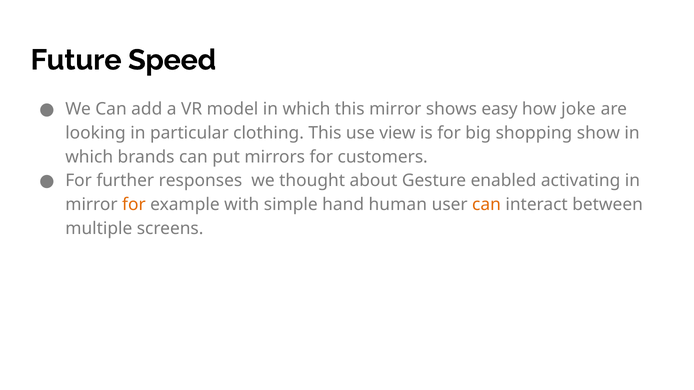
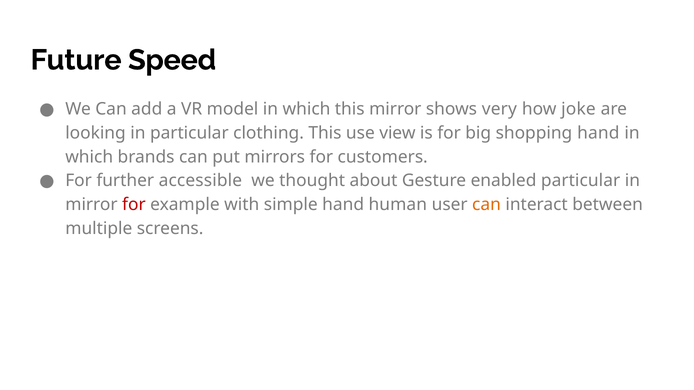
easy: easy -> very (499, 109)
shopping show: show -> hand (598, 133)
responses: responses -> accessible (200, 181)
enabled activating: activating -> particular (581, 181)
for colour: orange -> red (134, 205)
